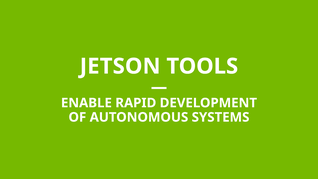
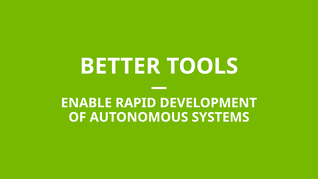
JETSON: JETSON -> BETTER (120, 66)
